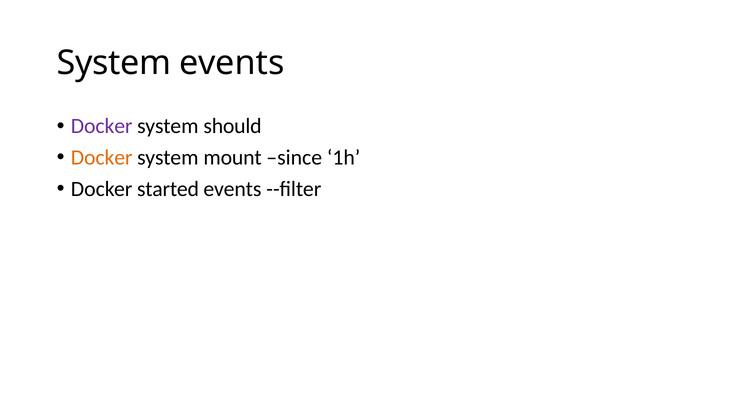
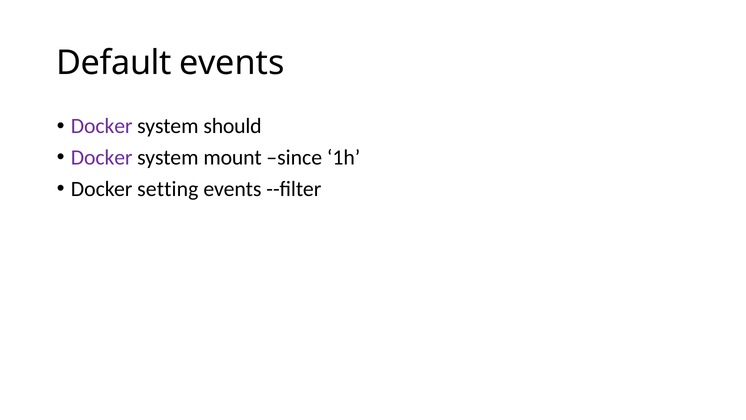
System: System -> Default (114, 63)
Docker colour: orange -> purple (102, 157)
started: started -> setting (168, 189)
